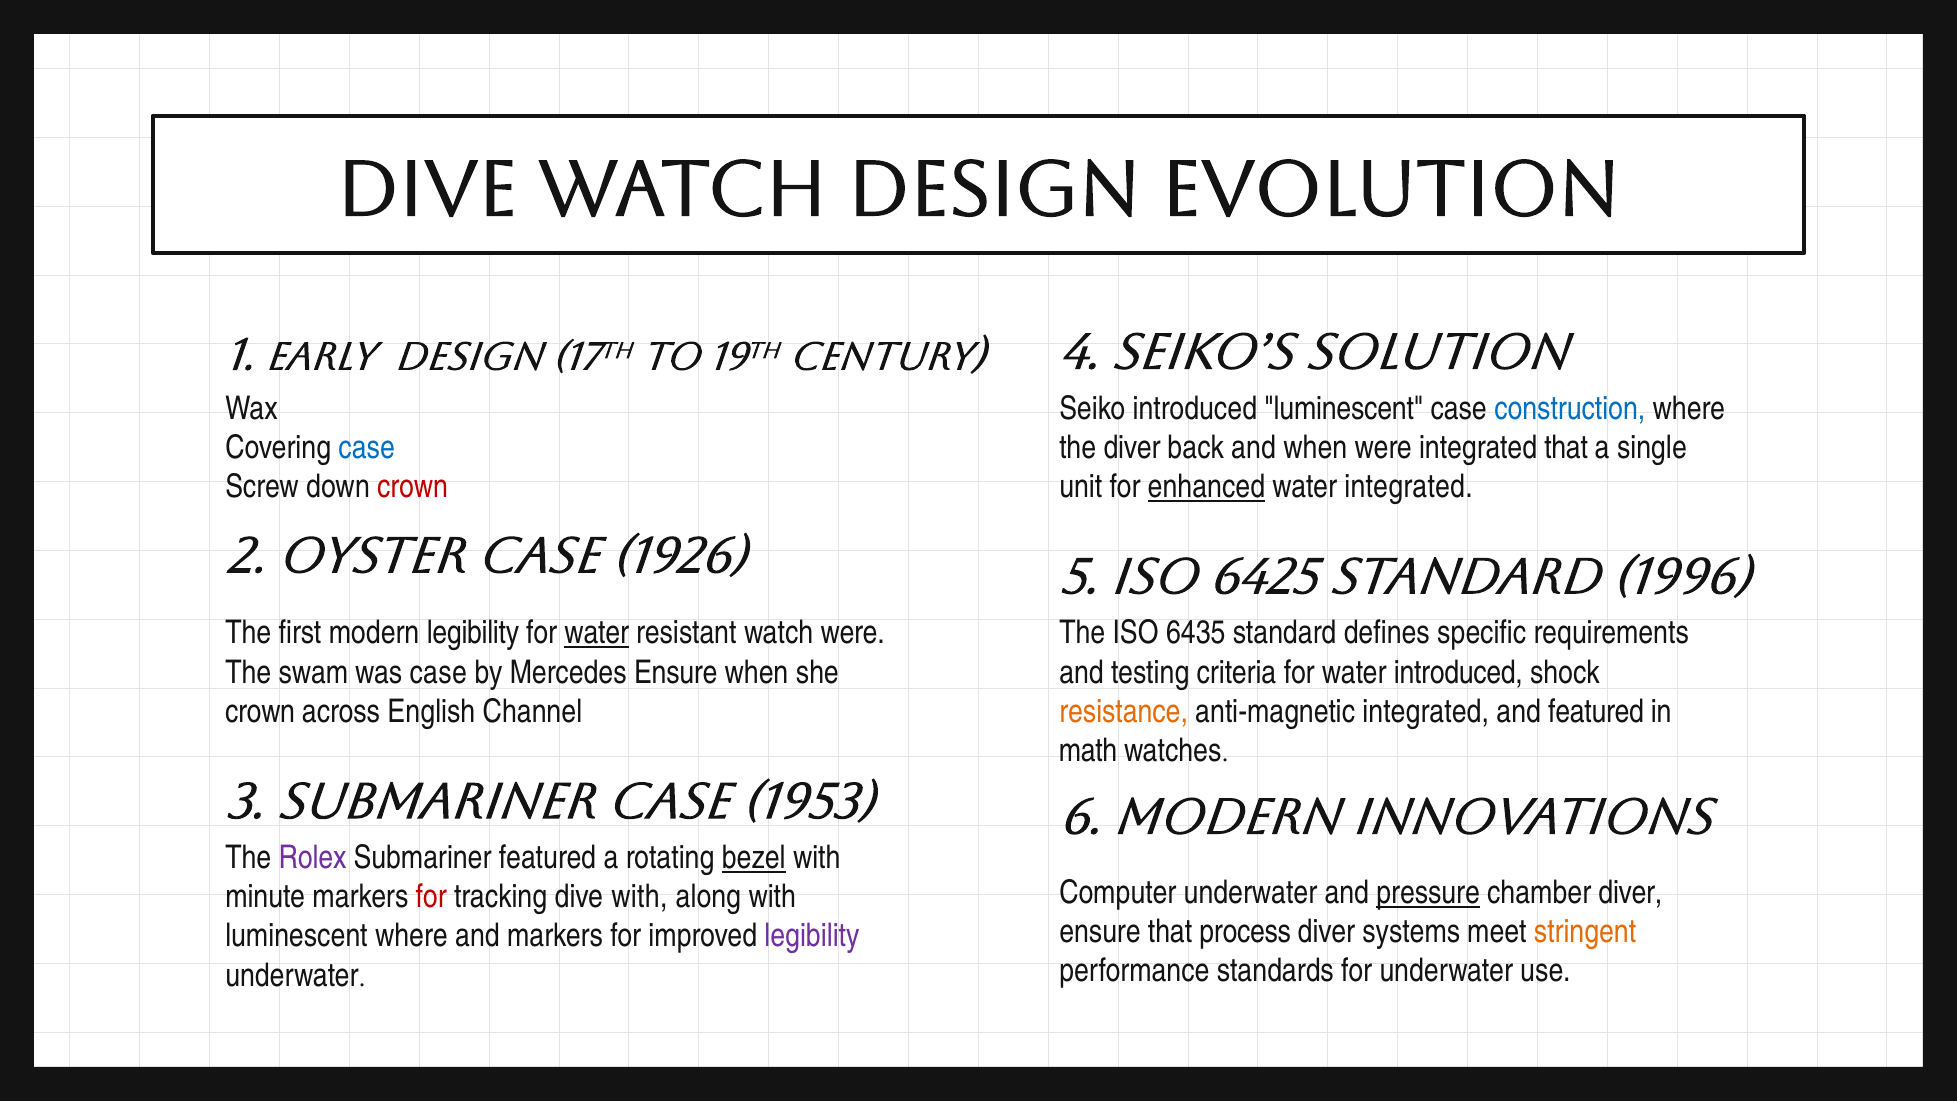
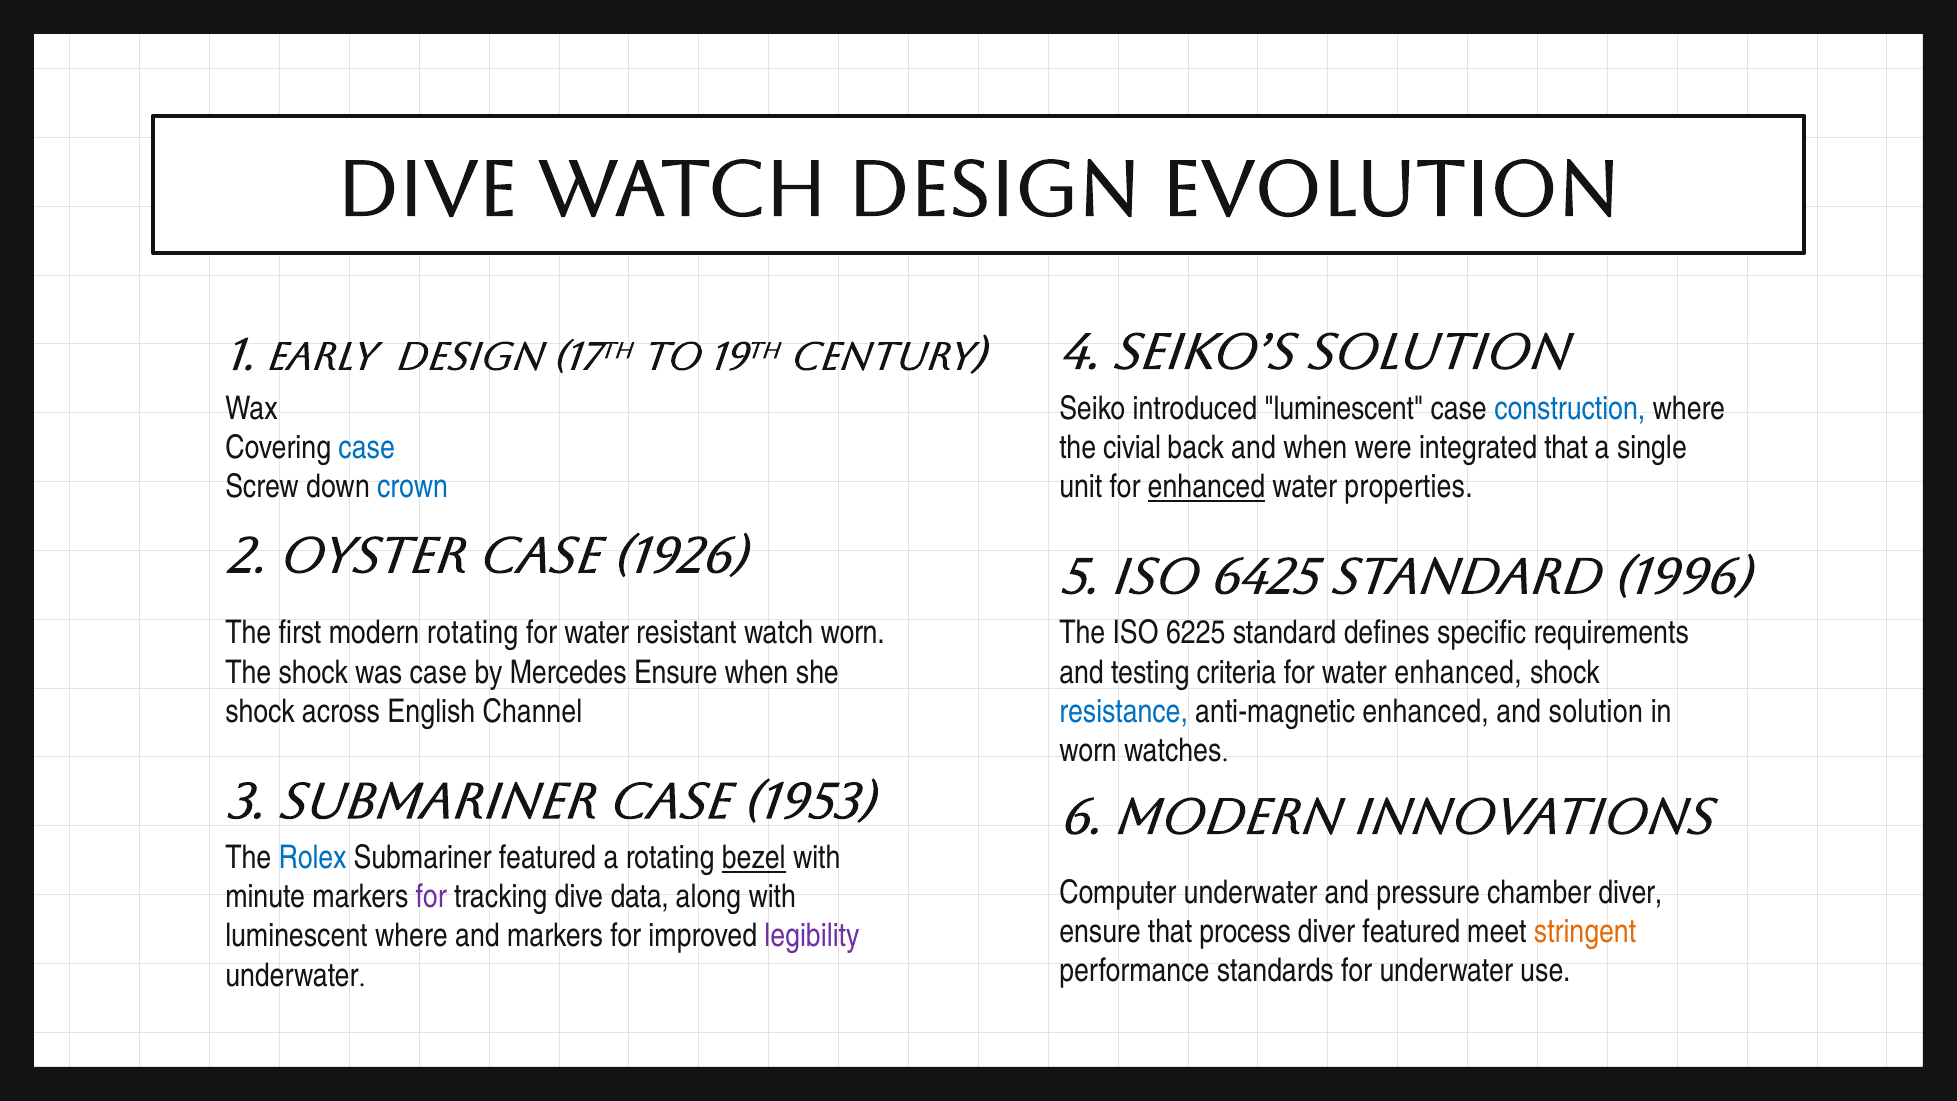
the diver: diver -> civial (1132, 448)
crown colour: red -> blue (413, 487)
water integrated: integrated -> properties (1409, 487)
modern legibility: legibility -> rotating (473, 633)
water underline: present -> none (597, 633)
watch were: were -> worn (853, 633)
6435: 6435 -> 6225 (1196, 633)
The swam: swam -> shock (313, 672)
water introduced: introduced -> enhanced (1458, 672)
crown: crown -> shock (260, 711)
resistance colour: orange -> blue (1124, 711)
anti-magnetic integrated: integrated -> enhanced (1426, 711)
and featured: featured -> solution (1596, 711)
math: math -> worn (1088, 751)
Rolex colour: purple -> blue (313, 858)
pressure underline: present -> none (1428, 893)
for colour: red -> purple (431, 897)
dive with: with -> data (640, 897)
diver systems: systems -> featured (1411, 932)
